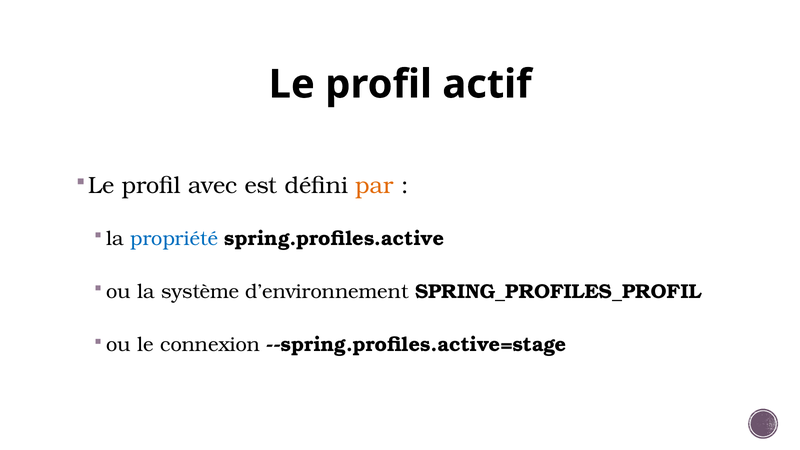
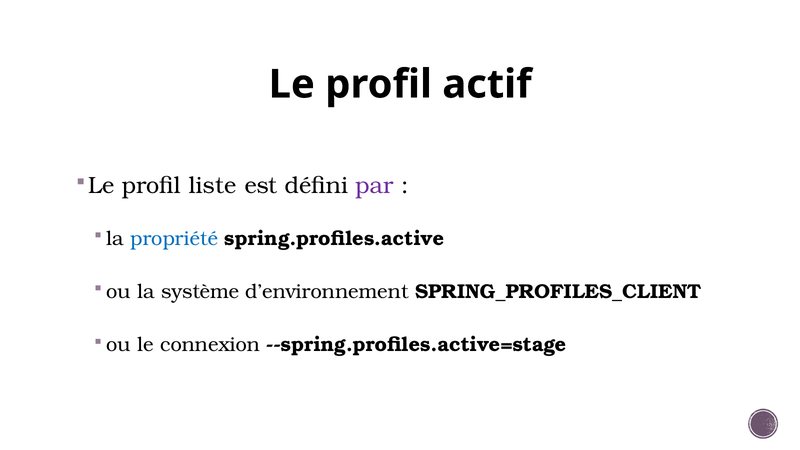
avec: avec -> liste (213, 186)
par colour: orange -> purple (375, 186)
SPRING_PROFILES_PROFIL: SPRING_PROFILES_PROFIL -> SPRING_PROFILES_CLIENT (558, 292)
